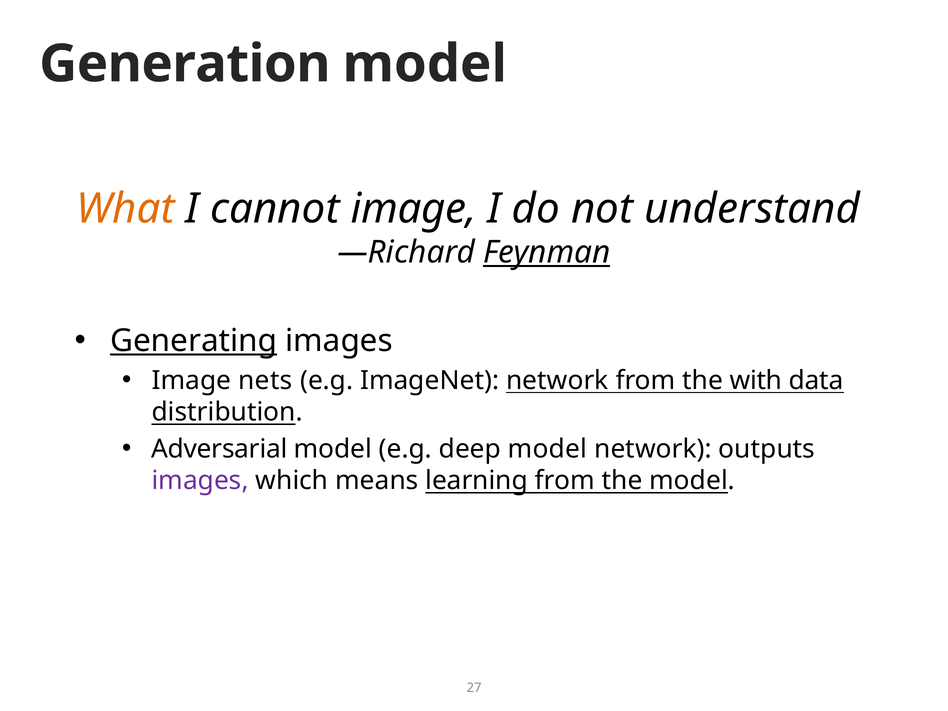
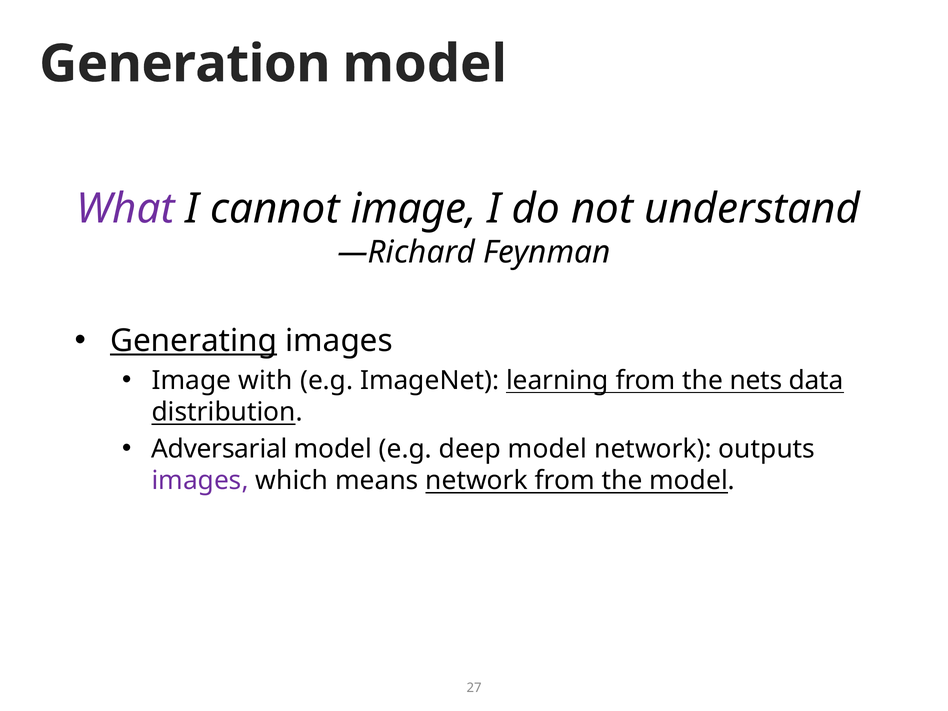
What colour: orange -> purple (125, 209)
Feynman underline: present -> none (547, 252)
nets: nets -> with (265, 381)
ImageNet network: network -> learning (557, 381)
with: with -> nets (756, 381)
means learning: learning -> network (477, 481)
